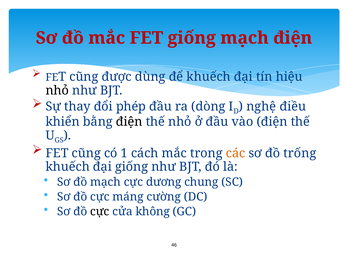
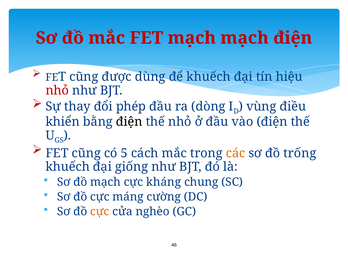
FET giống: giống -> mạch (192, 38)
nhỏ colour: black -> red (57, 90)
nghệ: nghệ -> vùng (261, 106)
1: 1 -> 5 (124, 153)
dương: dương -> kháng (164, 182)
cực colour: black -> orange (100, 212)
không: không -> nghèo (153, 212)
